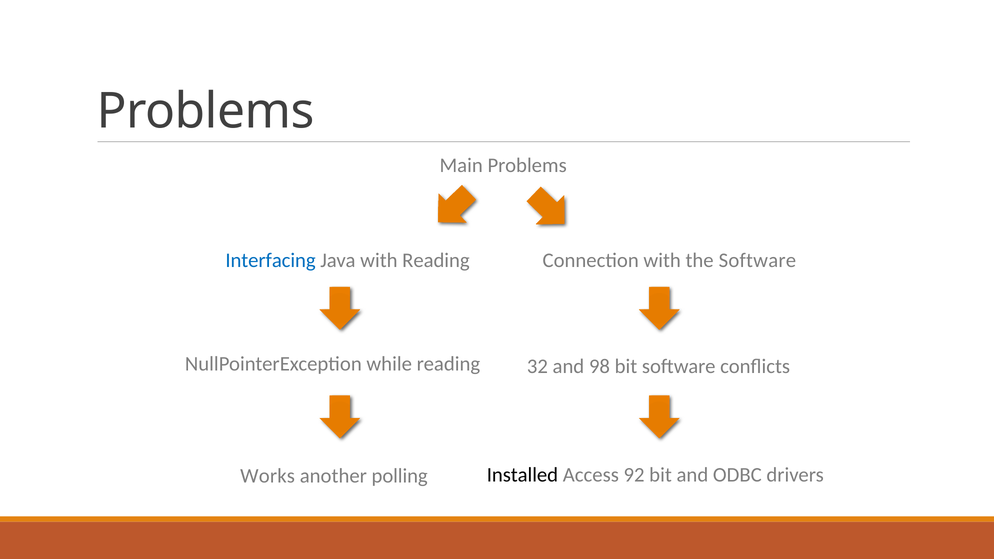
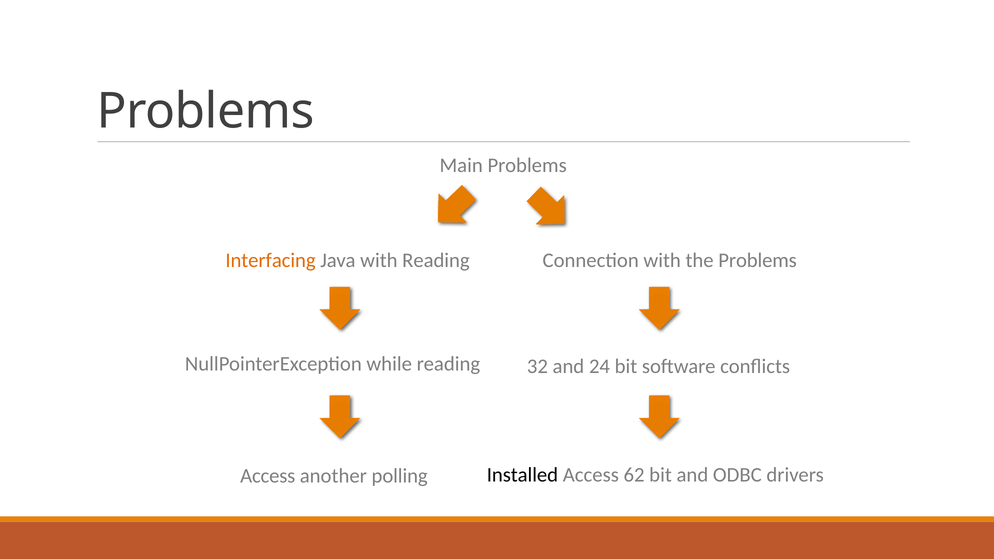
Interfacing colour: blue -> orange (271, 260)
the Software: Software -> Problems (758, 260)
98: 98 -> 24 (599, 366)
92: 92 -> 62 (634, 475)
Works: Works -> Access (268, 476)
